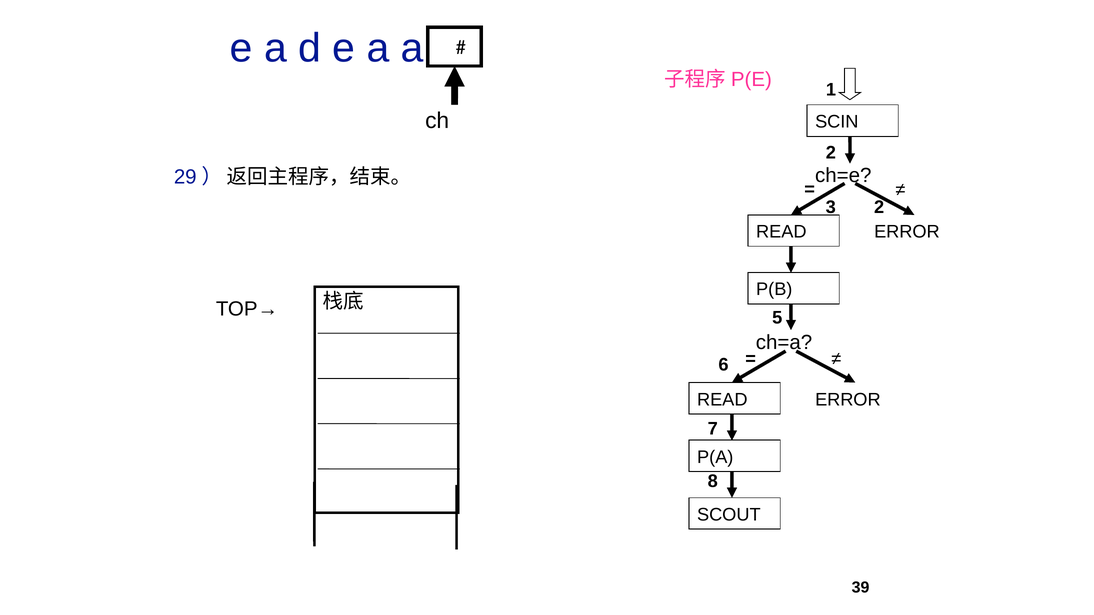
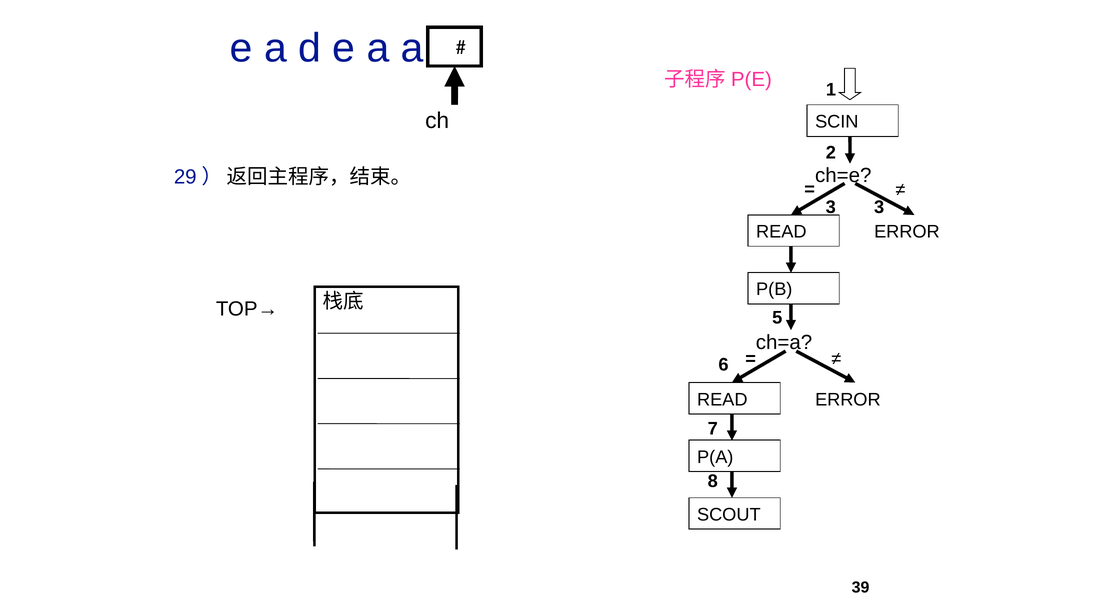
3 2: 2 -> 3 (879, 207)
